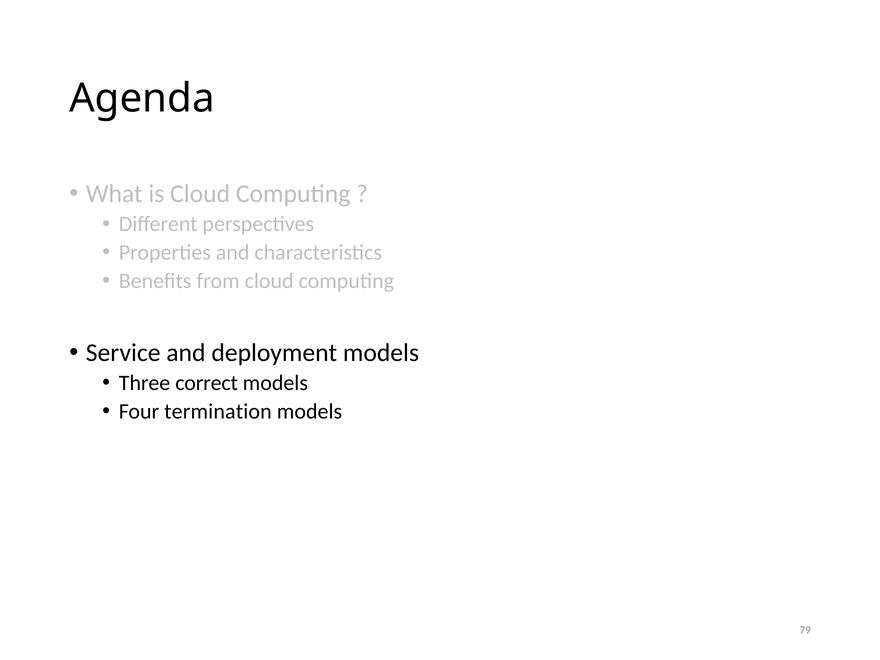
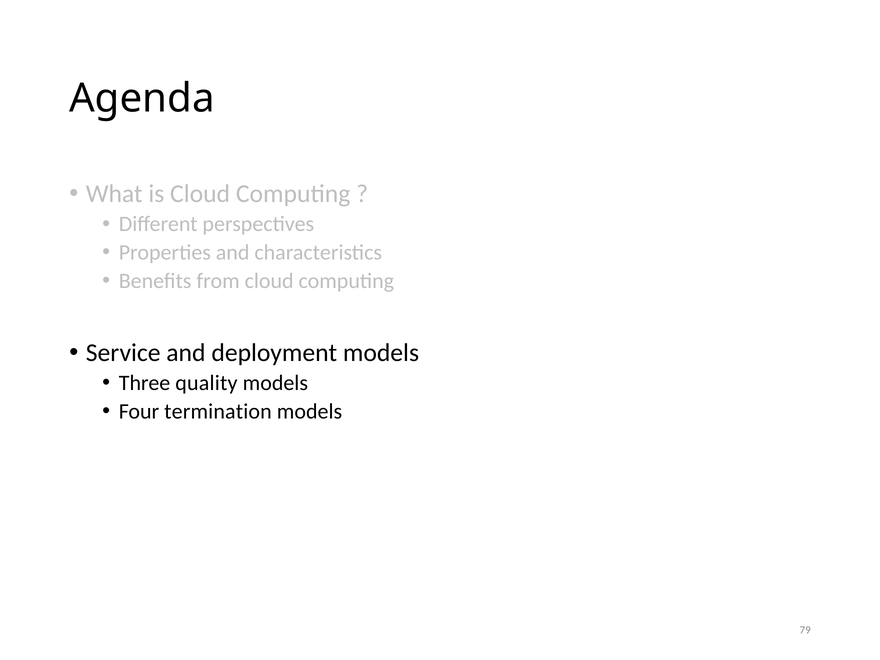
correct: correct -> quality (206, 383)
